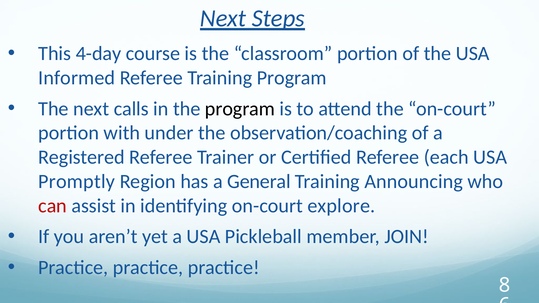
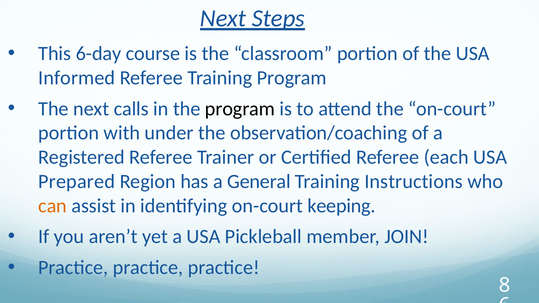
4-day: 4-day -> 6-day (99, 54)
Promptly: Promptly -> Prepared (77, 182)
Announcing: Announcing -> Instructions (414, 182)
can colour: red -> orange (53, 206)
explore: explore -> keeping (342, 206)
